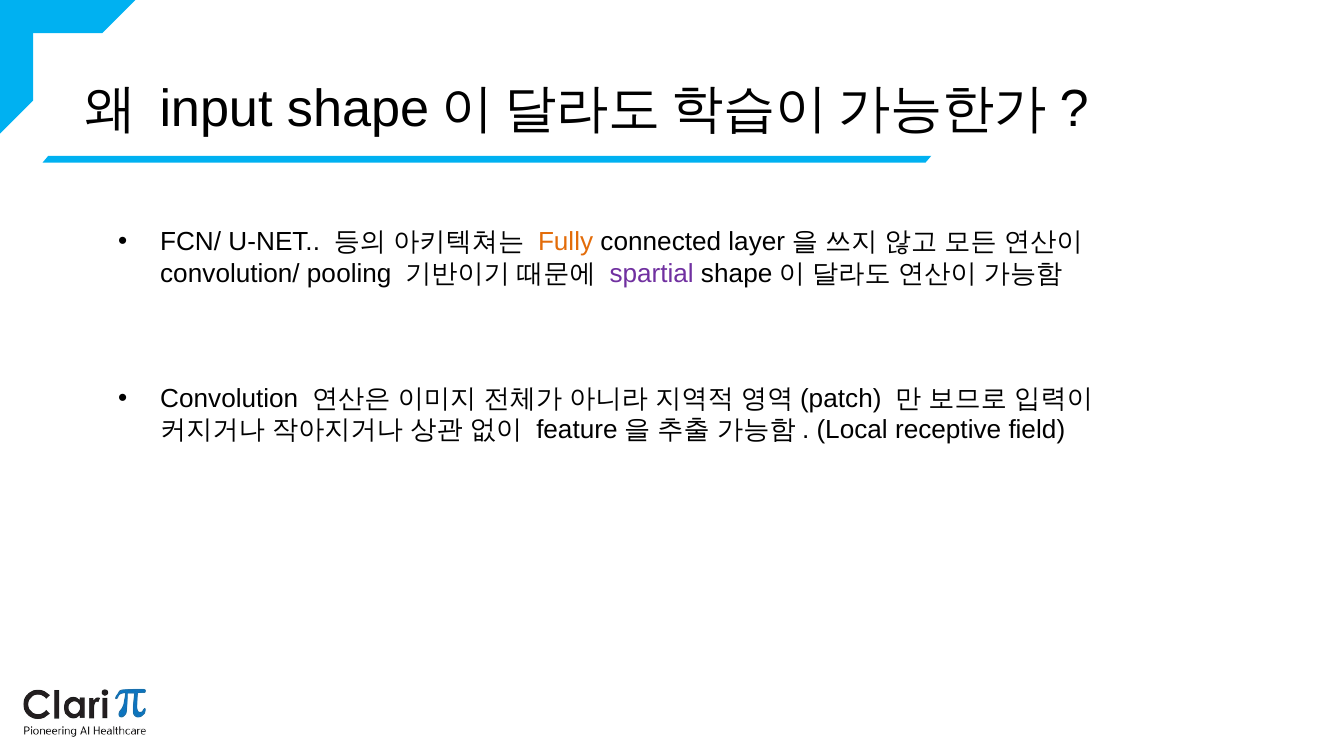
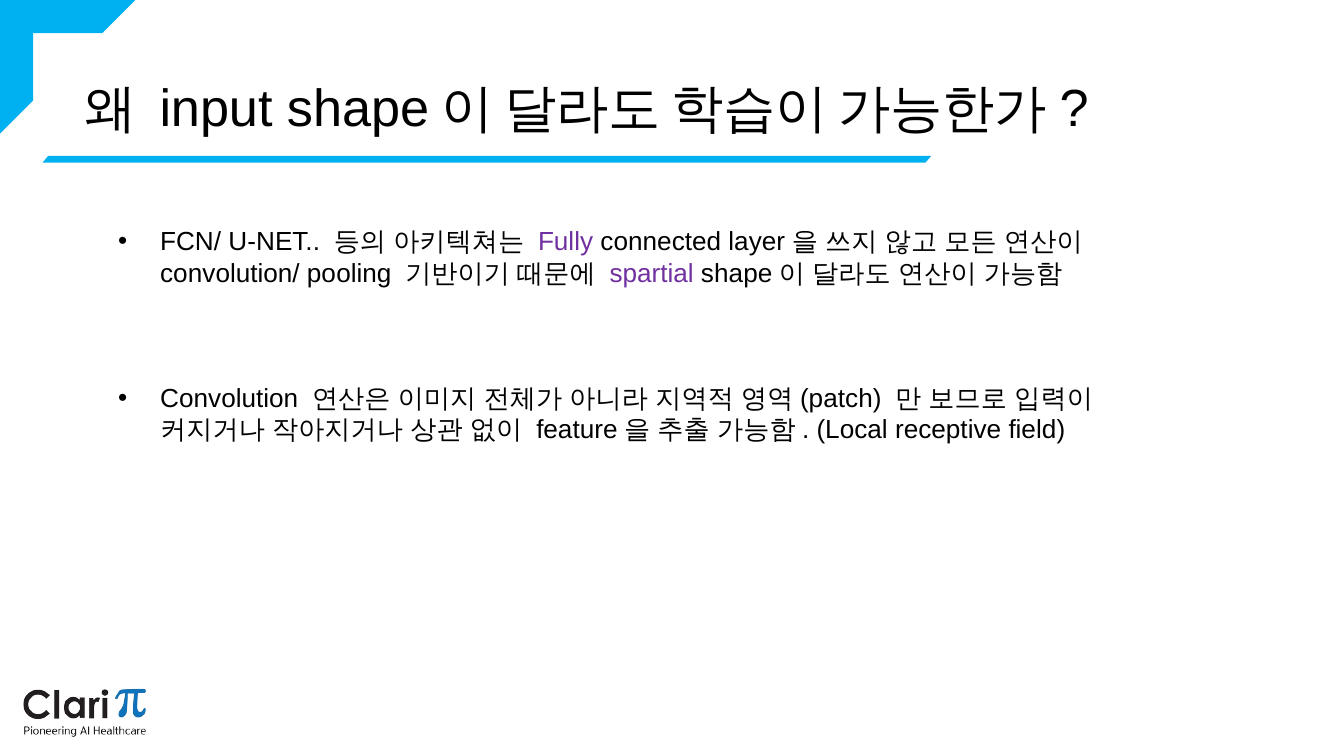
Fully colour: orange -> purple (566, 242)
